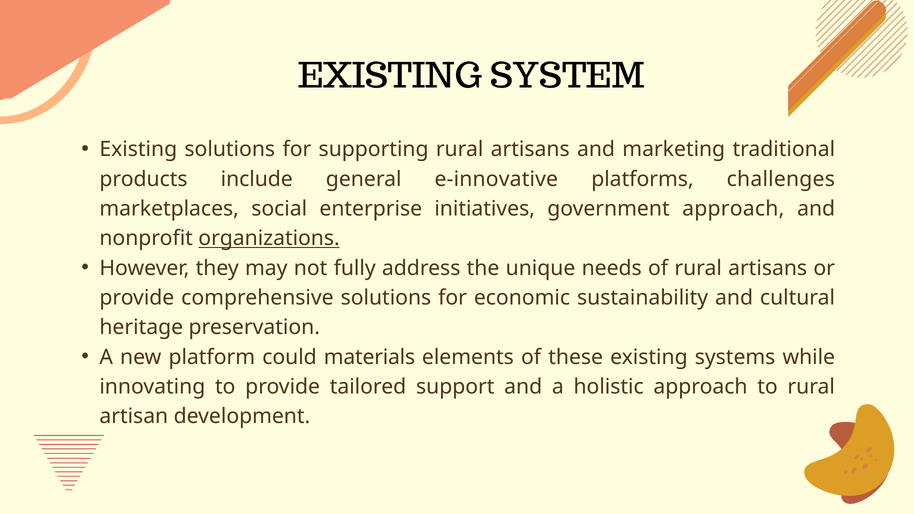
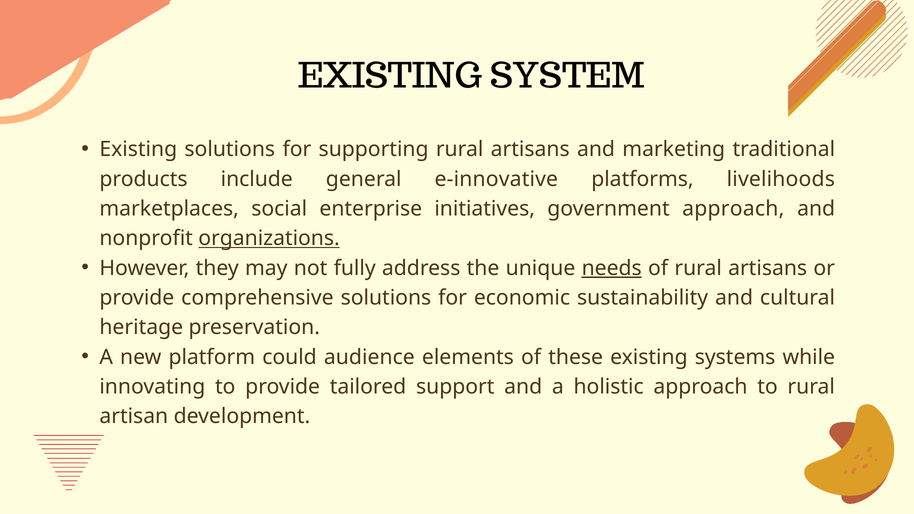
challenges: challenges -> livelihoods (781, 179)
needs underline: none -> present (612, 268)
materials: materials -> audience (369, 357)
